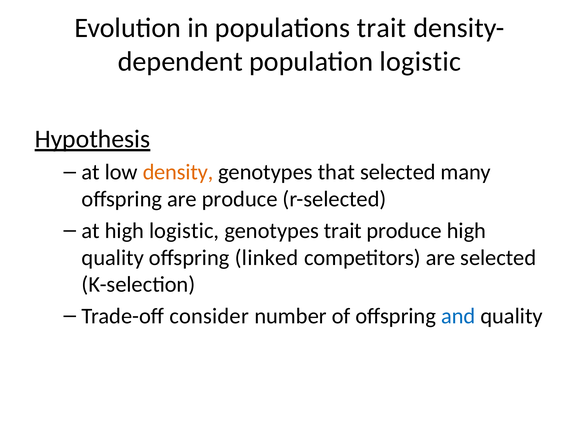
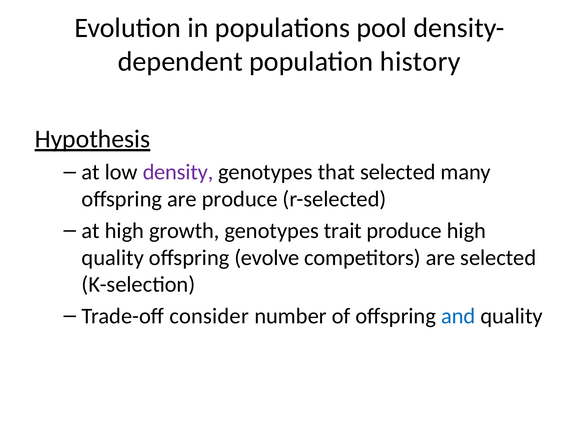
populations trait: trait -> pool (382, 28)
population logistic: logistic -> history (420, 62)
density colour: orange -> purple (178, 172)
high logistic: logistic -> growth (184, 231)
linked: linked -> evolve (267, 258)
